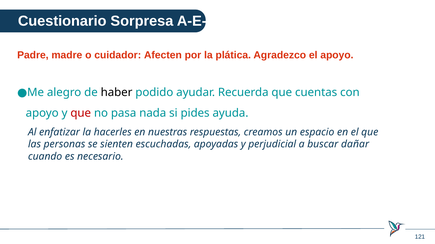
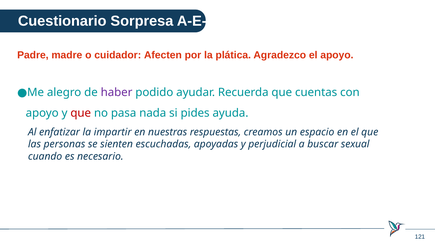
haber colour: black -> purple (117, 93)
hacerles: hacerles -> impartir (113, 132)
dañar: dañar -> sexual (355, 145)
